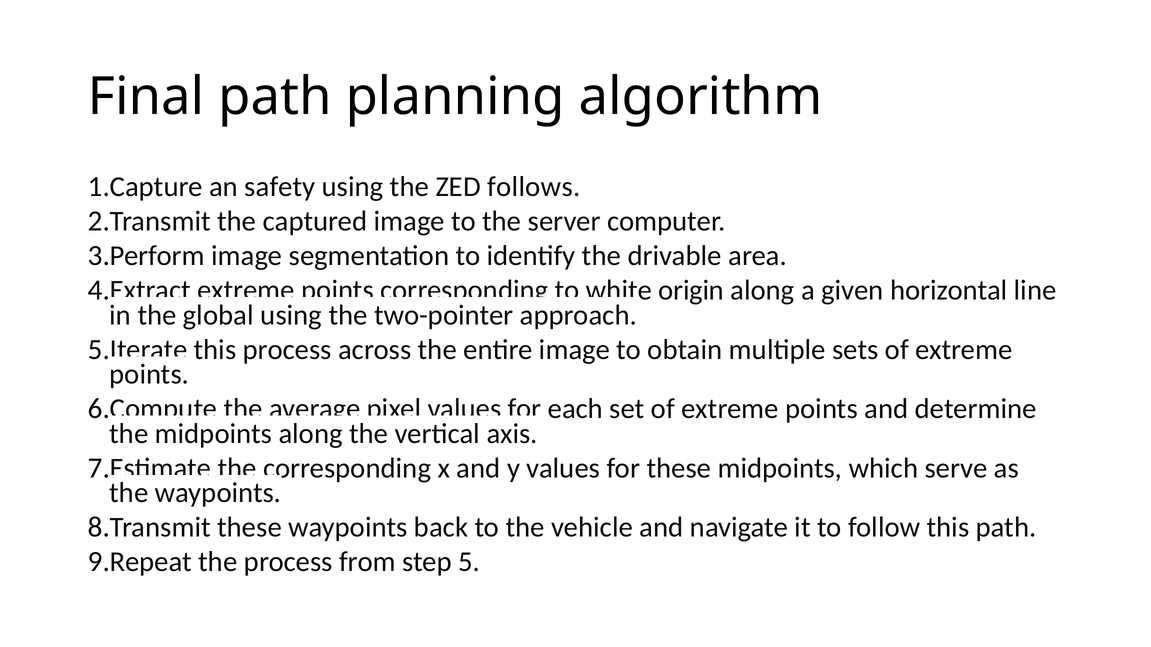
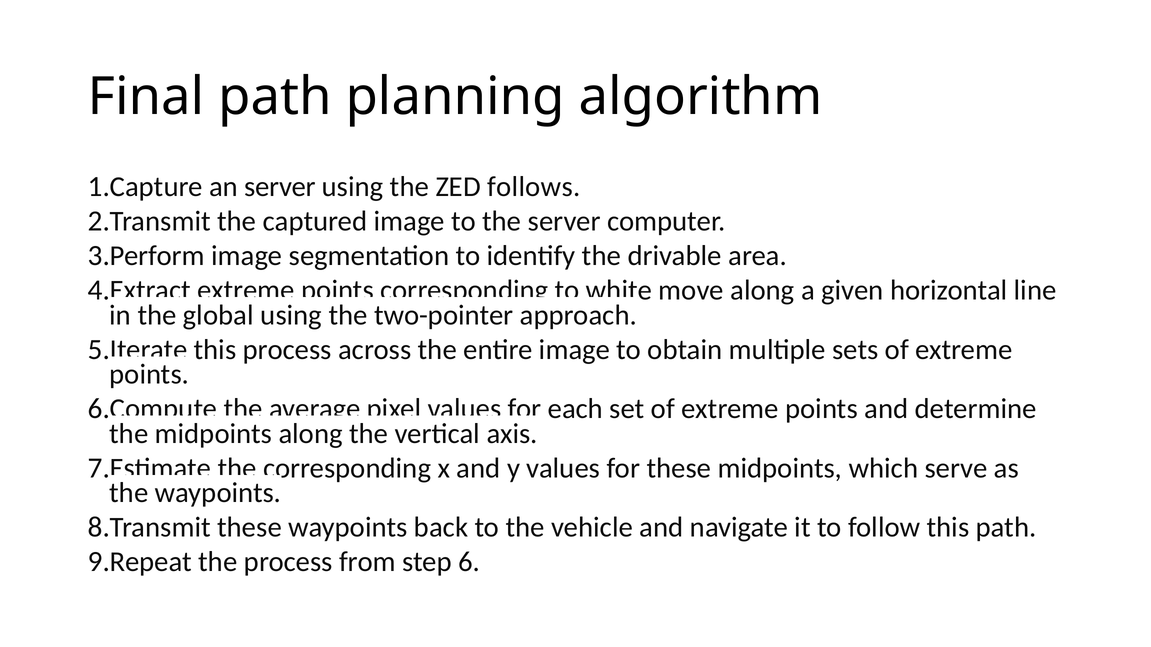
an safety: safety -> server (280, 187)
origin: origin -> move (691, 290)
5: 5 -> 6 (469, 562)
